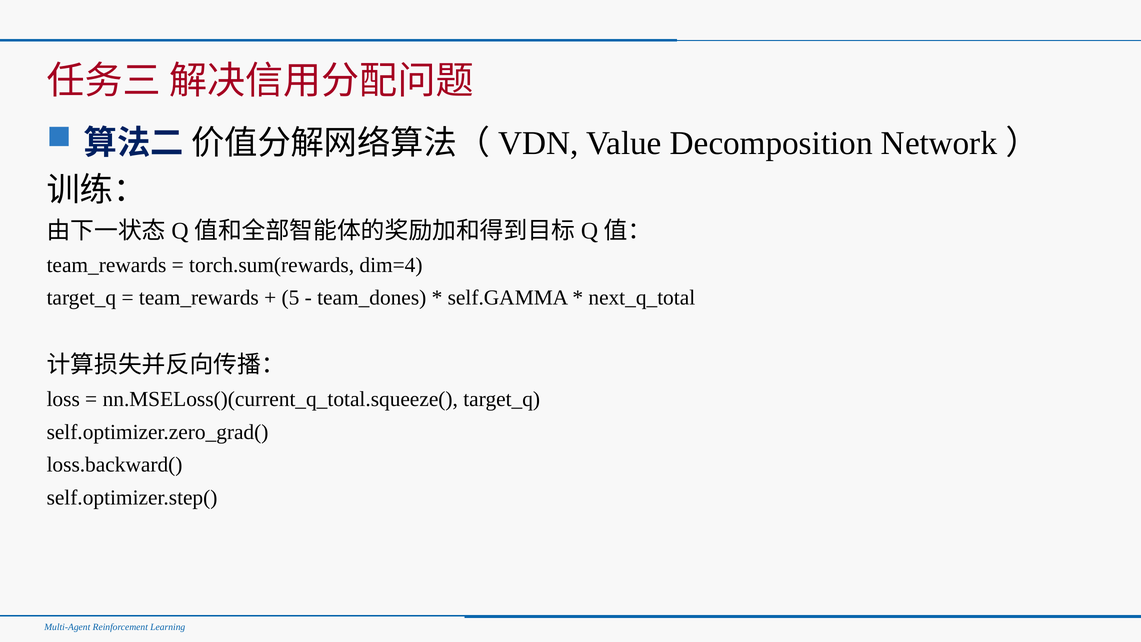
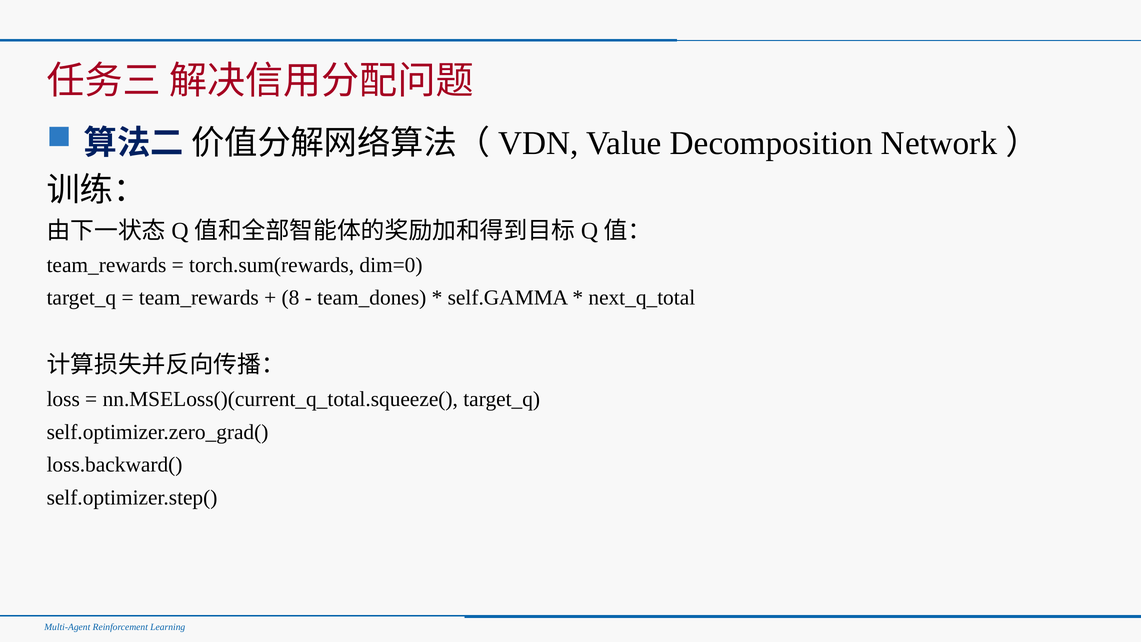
dim=4: dim=4 -> dim=0 (391, 265)
5: 5 -> 8 (290, 298)
